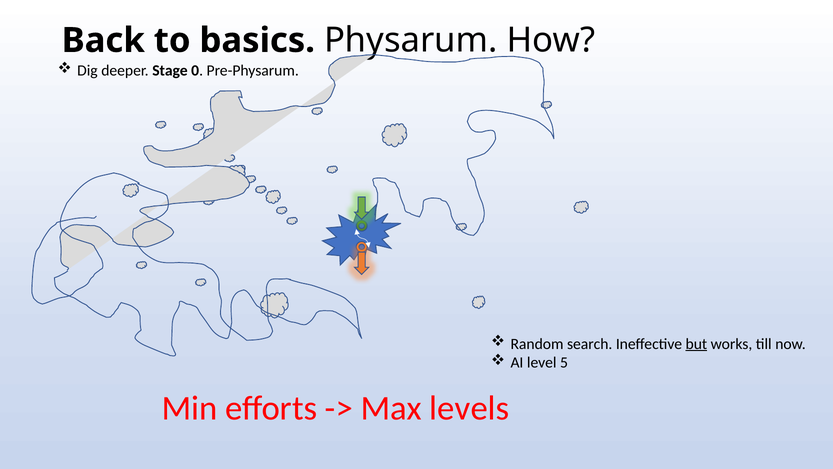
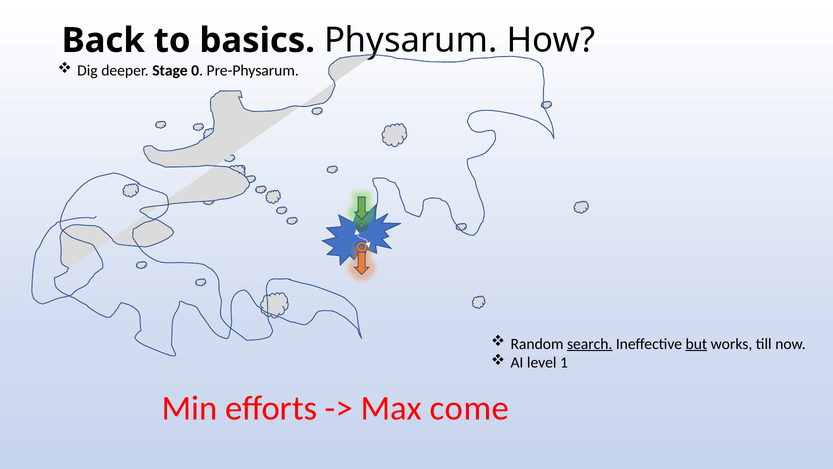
search underline: none -> present (590, 344)
5: 5 -> 1 (564, 362)
levels: levels -> come (469, 408)
